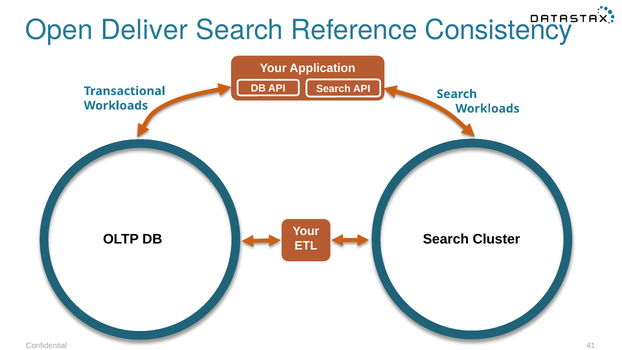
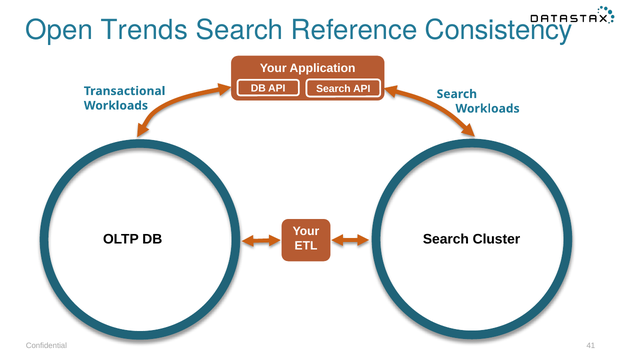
Deliver: Deliver -> Trends (144, 30)
